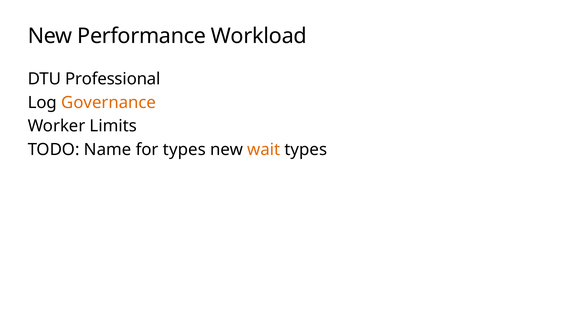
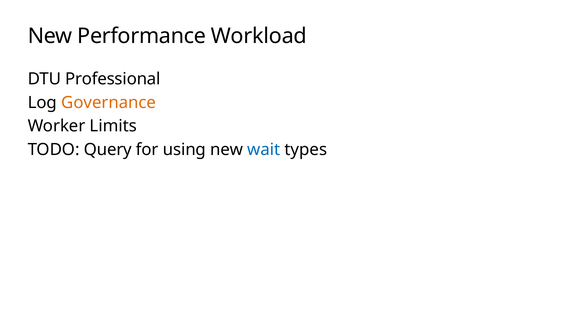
Name: Name -> Query (108, 150)
for types: types -> using (184, 150)
wait colour: orange -> blue (264, 150)
